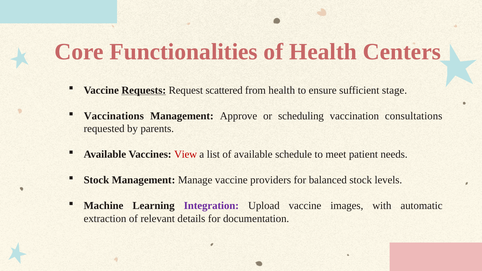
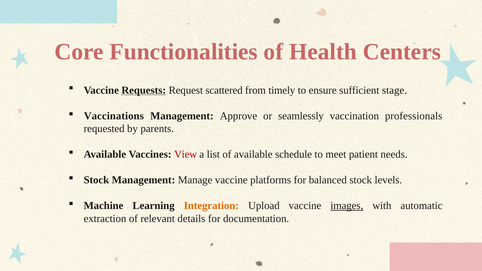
from health: health -> timely (282, 90)
scheduling: scheduling -> seamlessly (301, 116)
consultations: consultations -> professionals (414, 116)
providers: providers -> platforms (271, 180)
Integration colour: purple -> orange (211, 206)
images underline: none -> present (347, 206)
